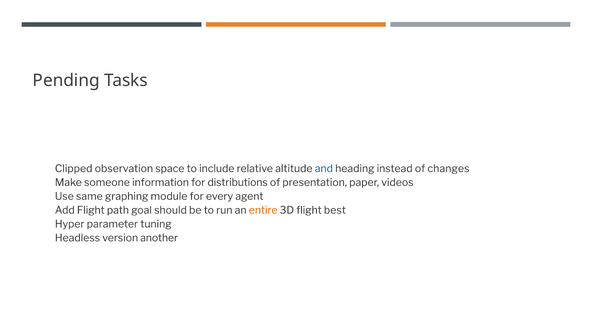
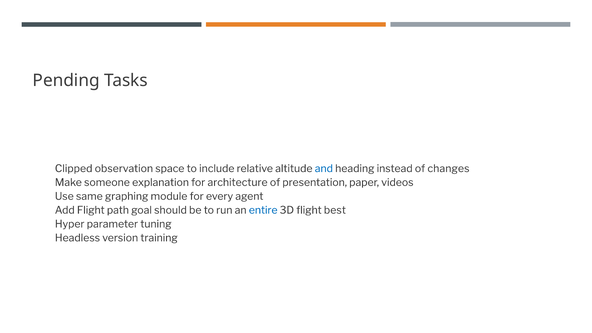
information: information -> explanation (161, 182)
distributions: distributions -> architecture (238, 182)
entire colour: orange -> blue (263, 210)
another: another -> training (159, 238)
